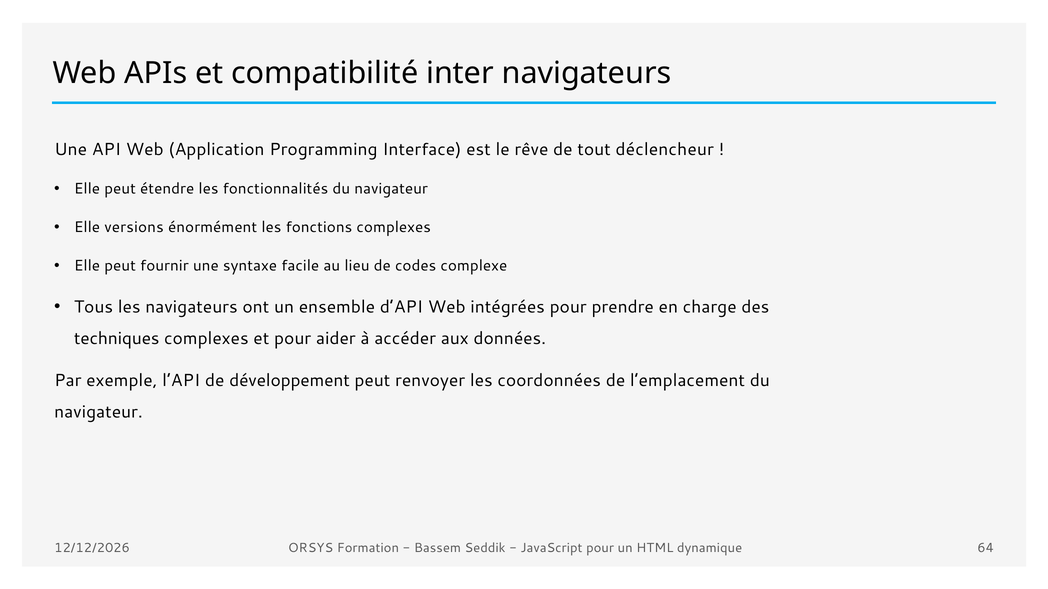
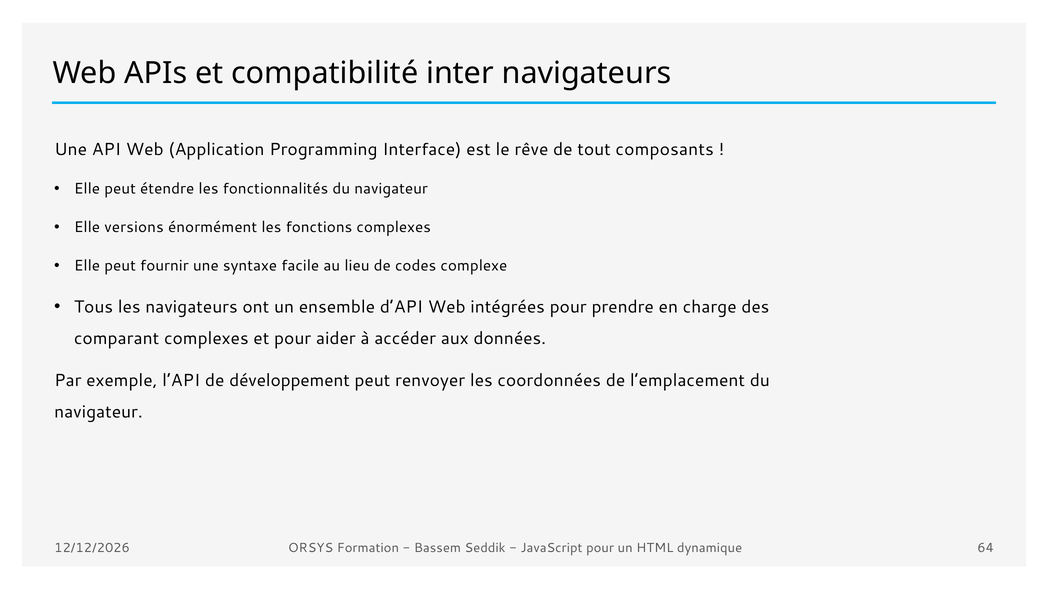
déclencheur: déclencheur -> composants (665, 149)
techniques: techniques -> comparant (117, 339)
